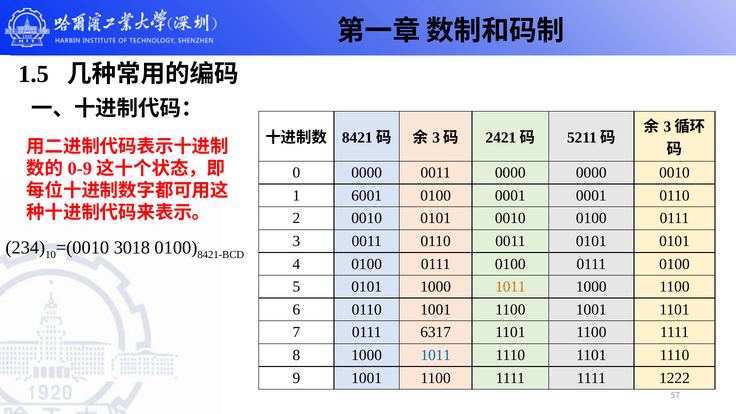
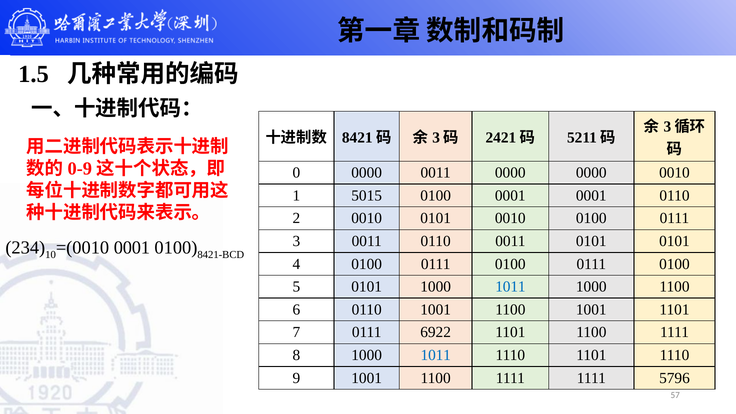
6001: 6001 -> 5015 (367, 196)
3018: 3018 -> 0001 (132, 248)
1011 colour: orange -> blue (510, 287)
6317: 6317 -> 6922 (436, 332)
1222: 1222 -> 5796 (674, 378)
